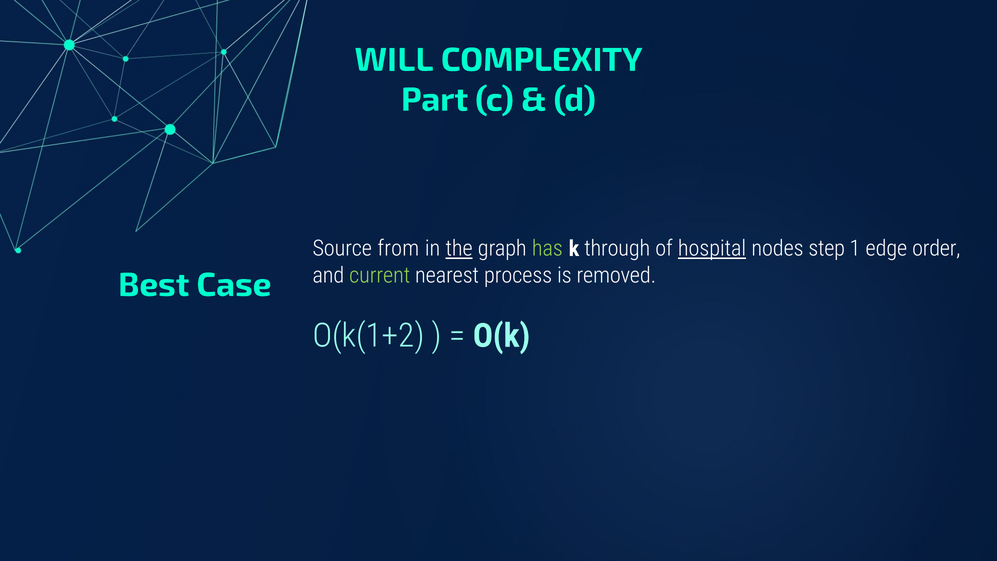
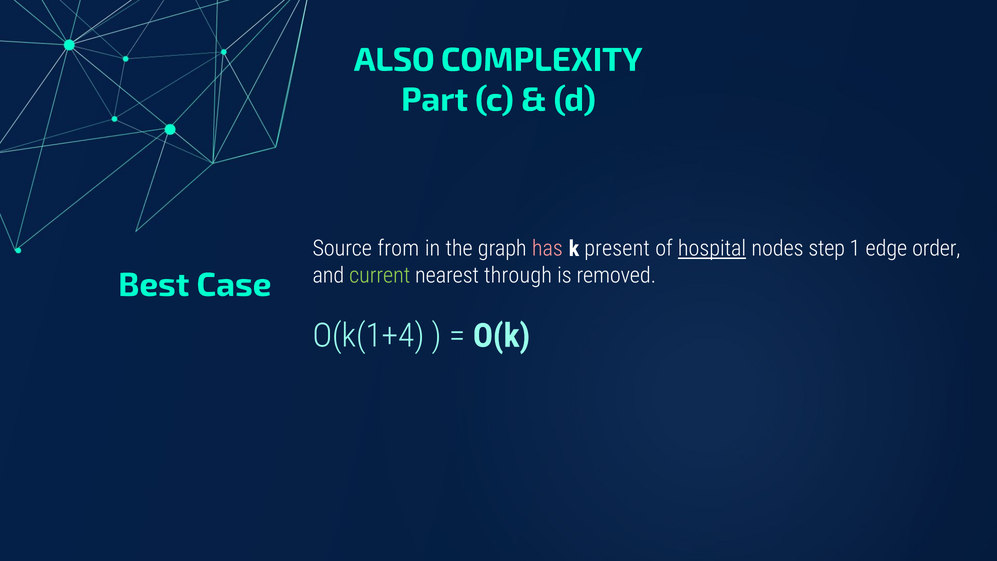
WILL: WILL -> ALSO (394, 60)
the underline: present -> none (459, 249)
has colour: light green -> pink (547, 249)
through: through -> present (617, 249)
process: process -> through (518, 275)
O(k(1+2: O(k(1+2 -> O(k(1+4 (368, 336)
